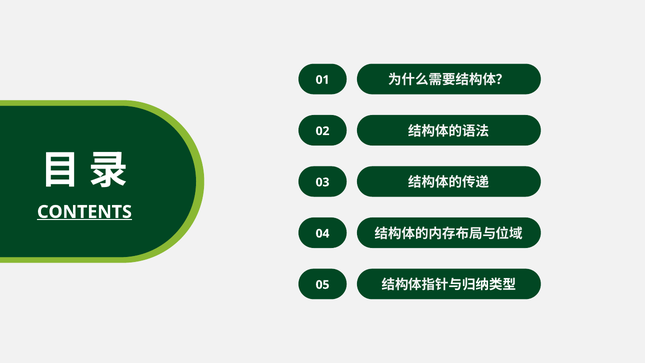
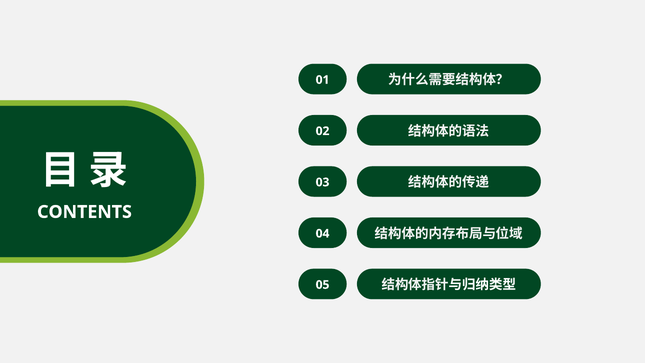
CONTENTS underline: present -> none (84, 212)
